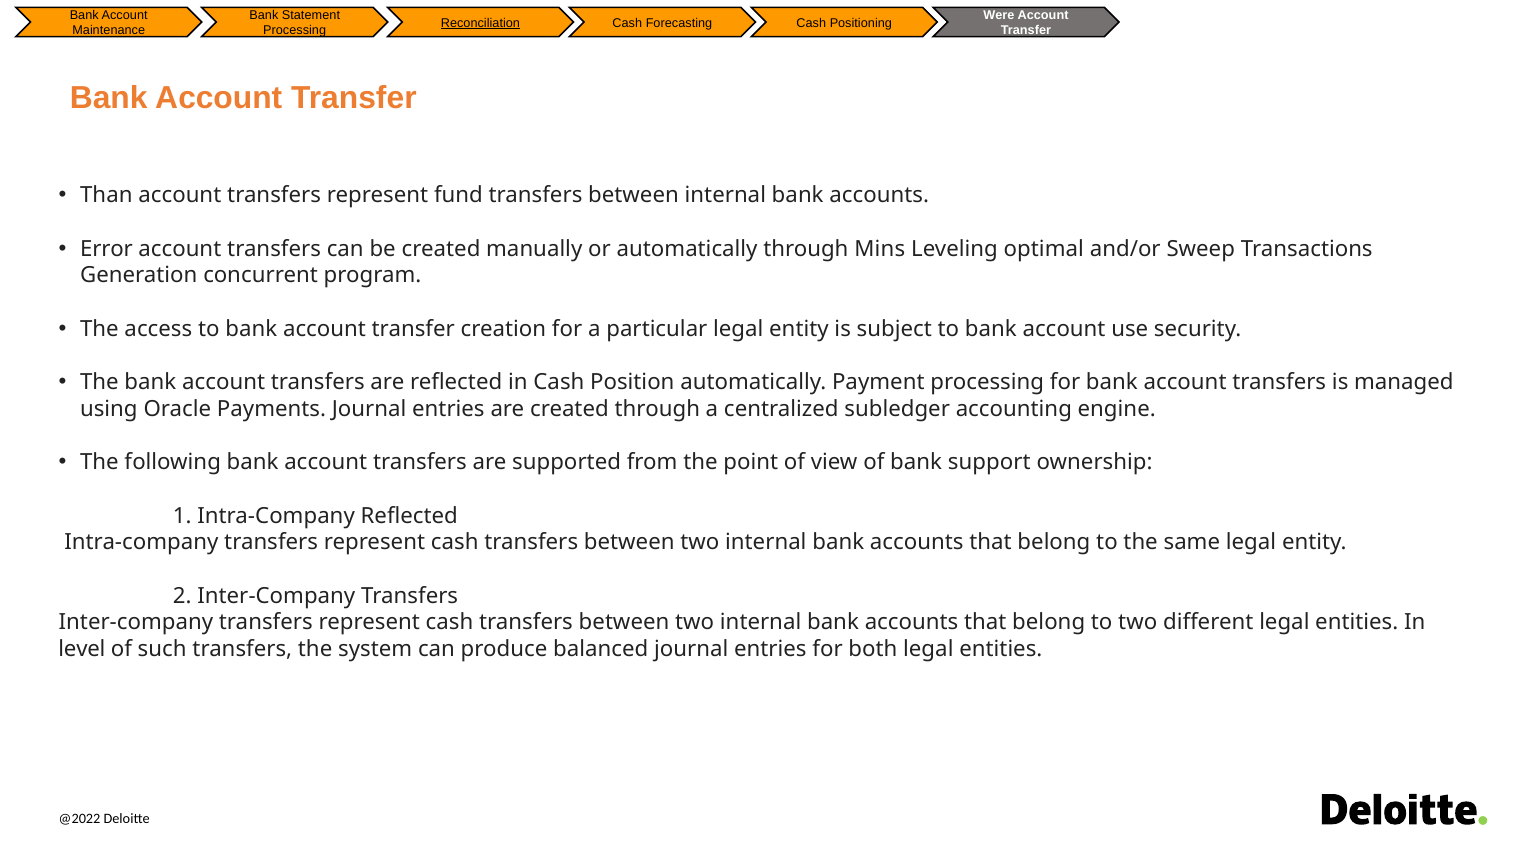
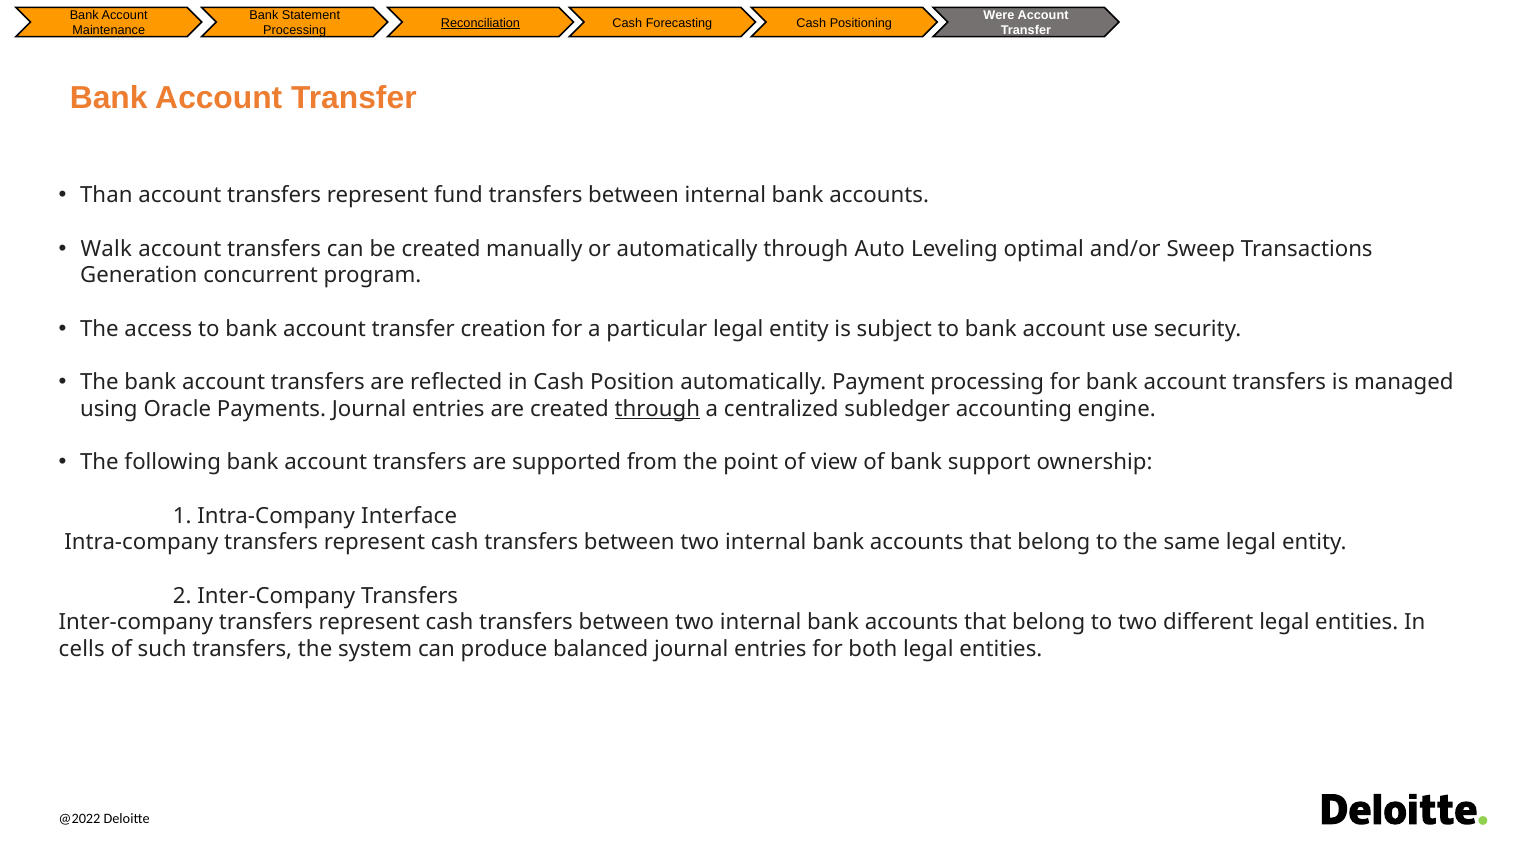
Error: Error -> Walk (106, 249)
Mins: Mins -> Auto (880, 249)
through underline: none -> present (657, 409)
Intra-Company Reflected: Reflected -> Interface (409, 516)
level: level -> cells (82, 649)
